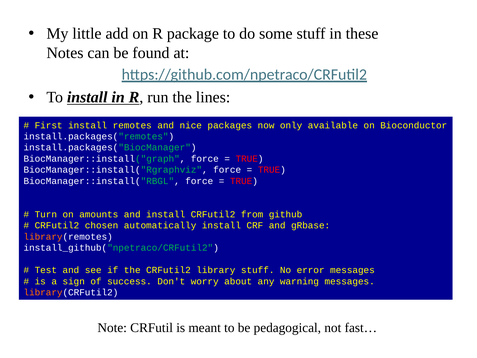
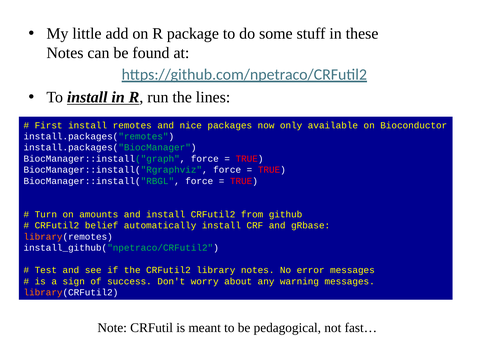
chosen: chosen -> belief (102, 225)
library stuff: stuff -> notes (258, 270)
